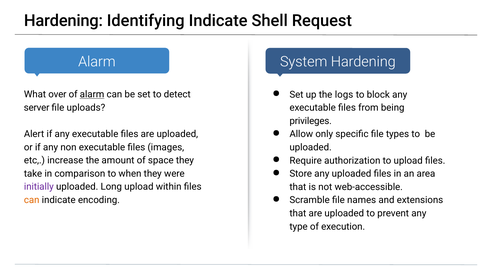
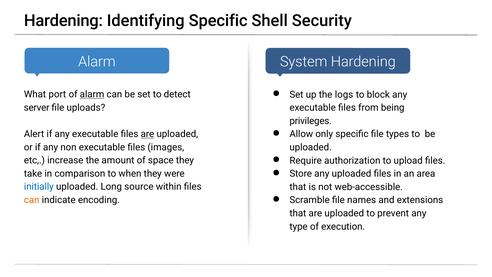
Identifying Indicate: Indicate -> Specific (218, 21)
Request: Request -> Security (322, 21)
over: over -> port (57, 94)
are underline: none -> present (147, 134)
initially colour: purple -> blue (39, 187)
Long upload: upload -> source (139, 187)
